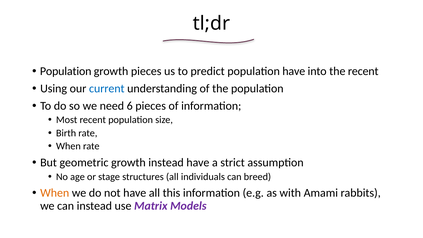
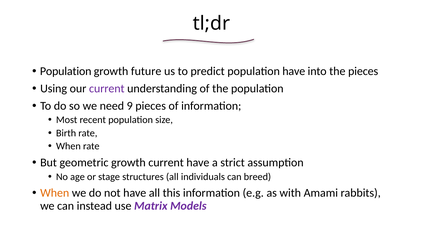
growth pieces: pieces -> future (146, 71)
the recent: recent -> pieces (363, 71)
current colour: blue -> purple (107, 89)
6: 6 -> 9 (130, 106)
growth instead: instead -> current (166, 163)
